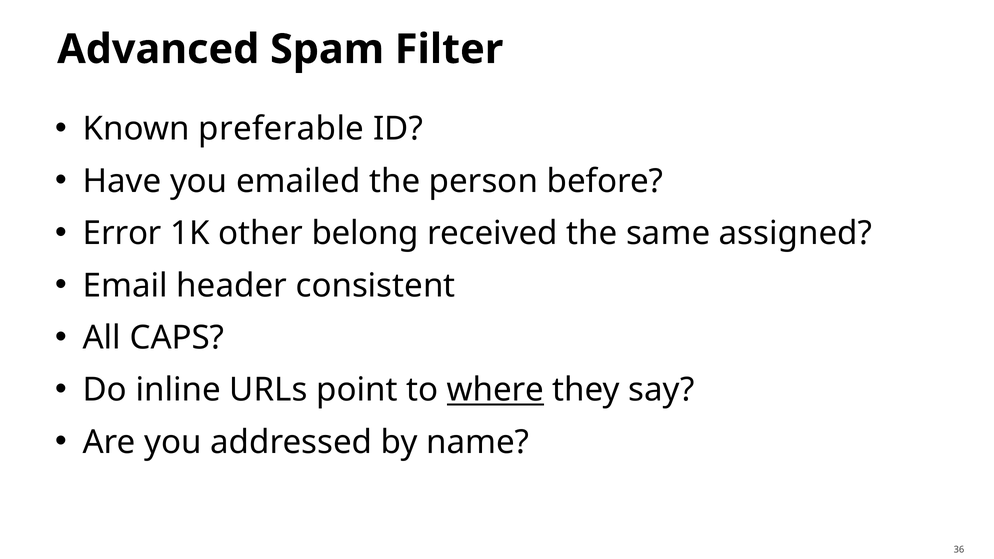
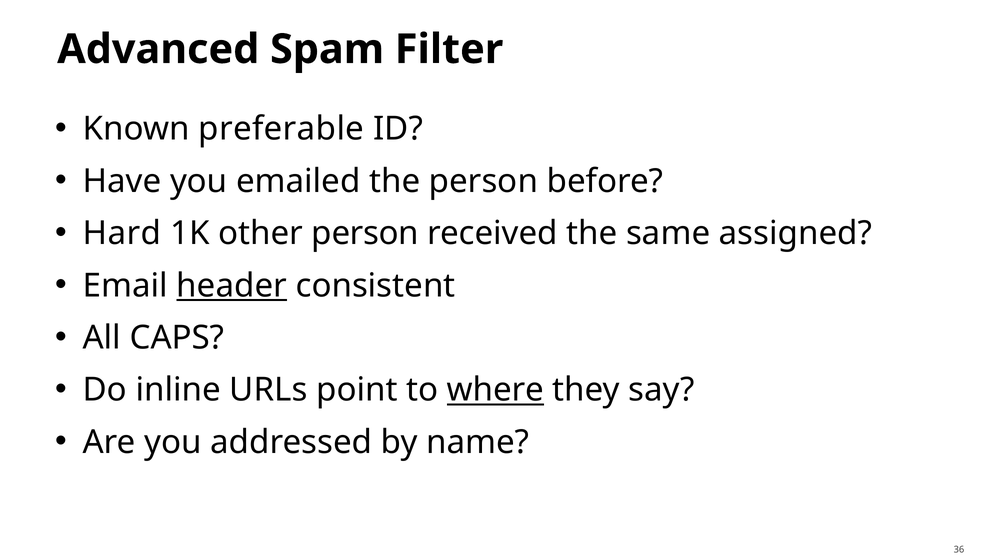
Error: Error -> Hard (122, 233)
other belong: belong -> person (365, 233)
header underline: none -> present (232, 286)
